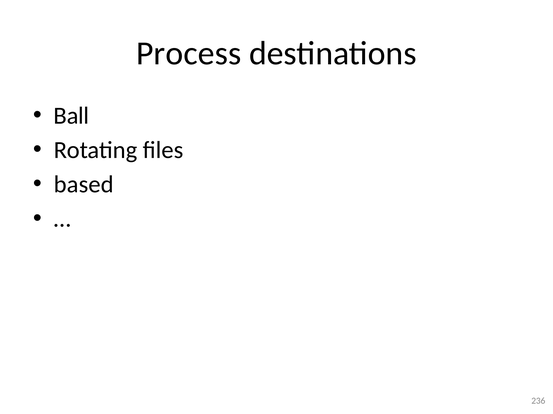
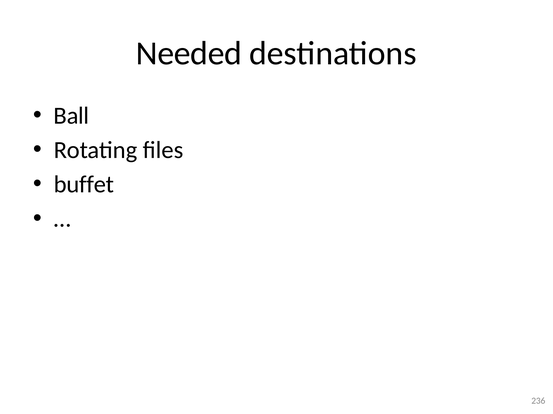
Process: Process -> Needed (189, 54)
based: based -> buffet (84, 185)
